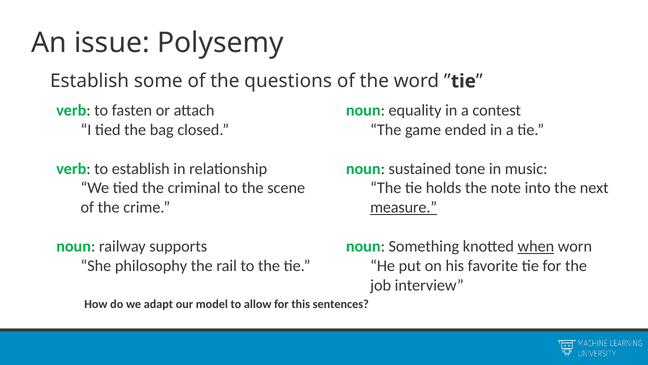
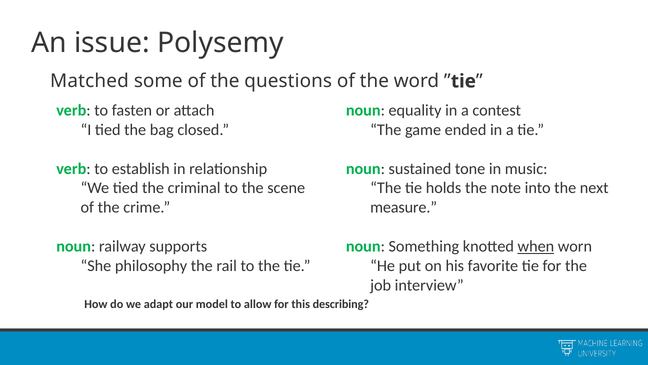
Establish: Establish -> Matched (89, 81)
measure underline: present -> none (404, 207)
sentences: sentences -> describing (341, 304)
